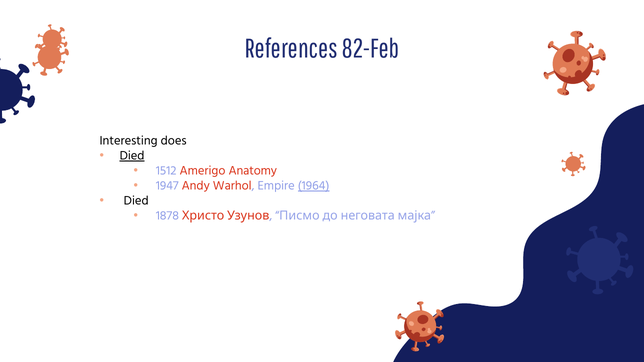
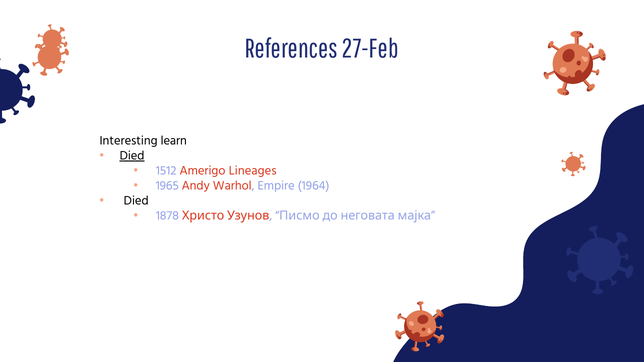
82-Feb: 82-Feb -> 27-Feb (370, 49)
does: does -> learn (174, 141)
Anatomy: Anatomy -> Lineages (253, 171)
1947: 1947 -> 1965 (167, 186)
1964 underline: present -> none (314, 186)
